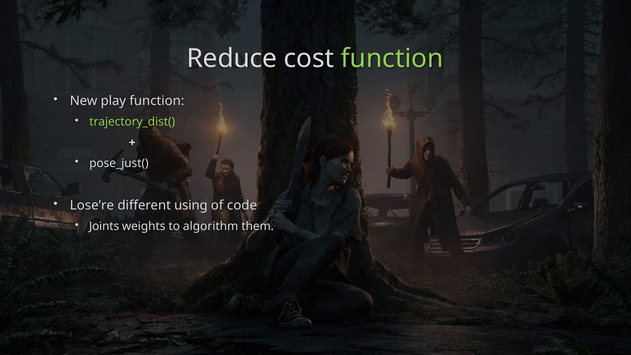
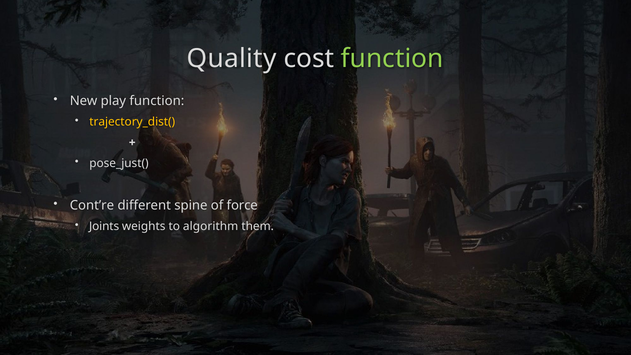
Reduce: Reduce -> Quality (232, 58)
trajectory_dist( colour: light green -> yellow (132, 122)
Lose’re: Lose’re -> Cont’re (92, 205)
using: using -> spine (191, 205)
code: code -> force (242, 205)
